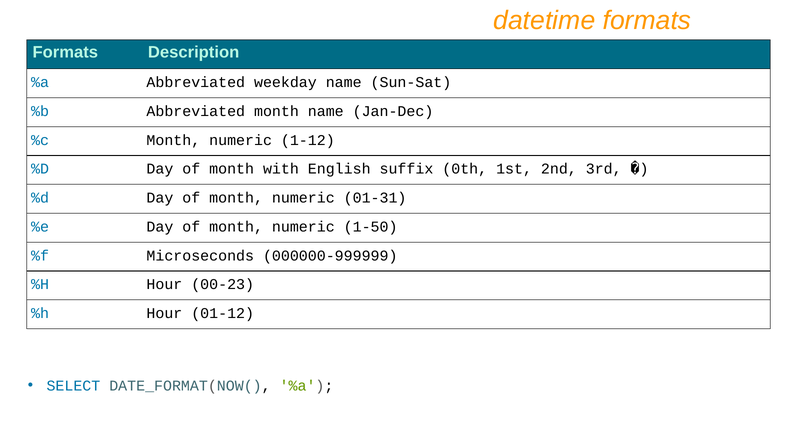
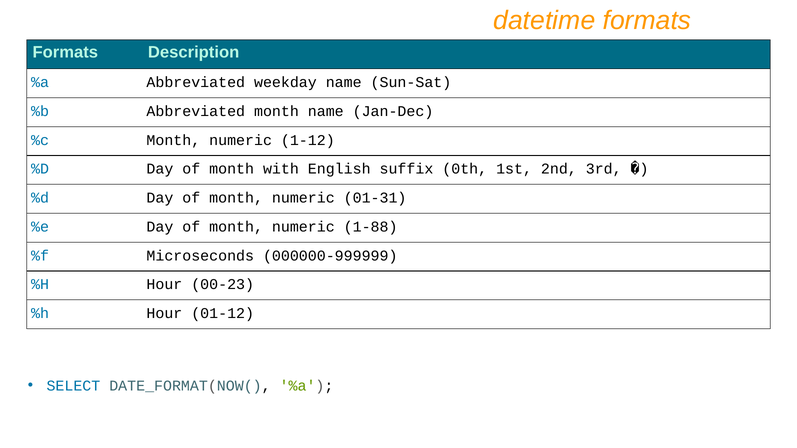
1-50: 1-50 -> 1-88 (371, 227)
